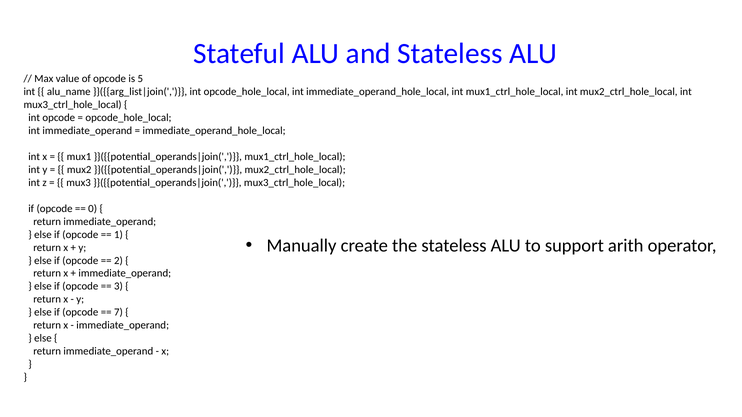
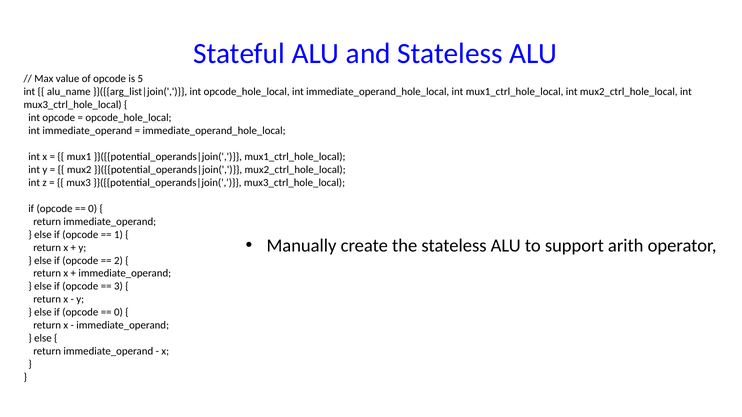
7: 7 -> 0 (118, 313)
